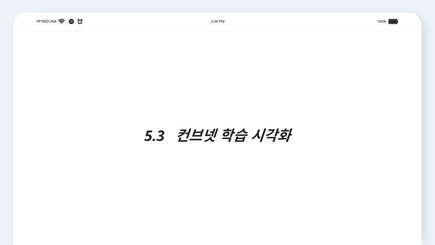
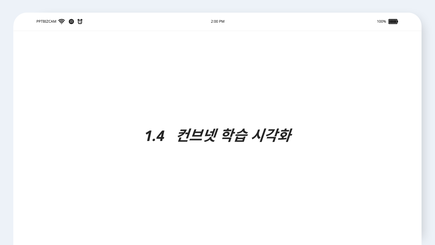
5.3: 5.3 -> 1.4 (154, 136)
